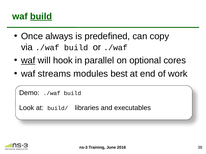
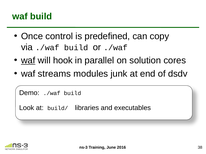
build underline: present -> none (41, 16)
always: always -> control (59, 36)
optional: optional -> solution (145, 61)
best: best -> junk (119, 74)
work: work -> dsdv (178, 74)
